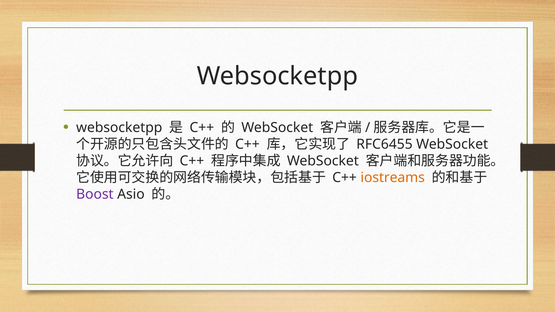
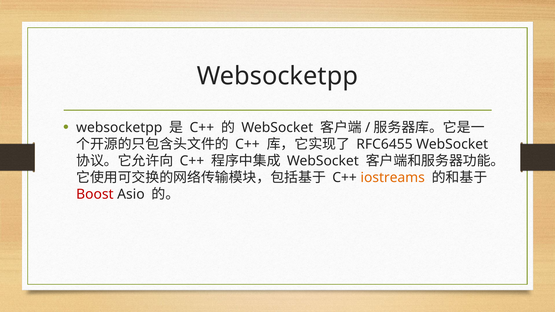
Boost colour: purple -> red (95, 194)
